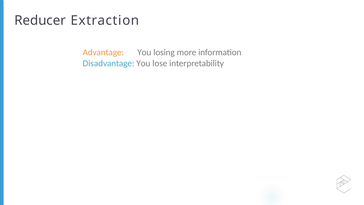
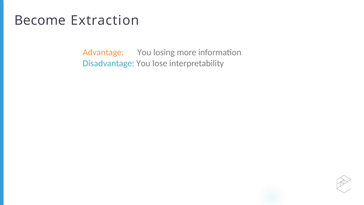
Reducer: Reducer -> Become (40, 20)
